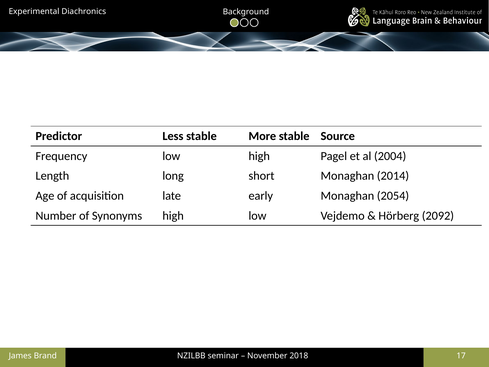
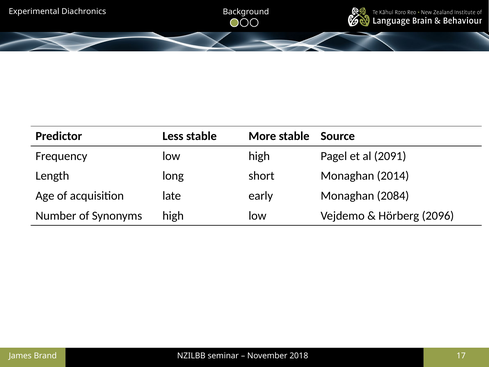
2004: 2004 -> 2091 (390, 156)
2054: 2054 -> 2084 (393, 196)
2092: 2092 -> 2096 (438, 215)
